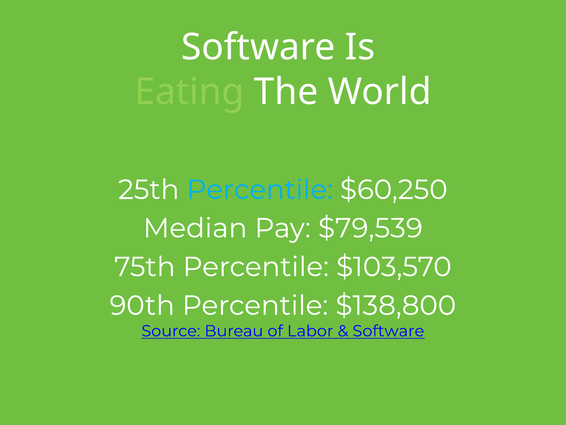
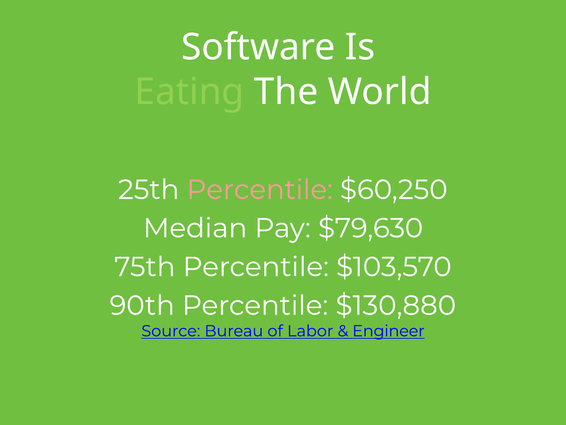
Percentile colour: light blue -> pink (260, 190)
$79,539: $79,539 -> $79,630 (371, 228)
$138,800: $138,800 -> $130,880 (396, 305)
Software: Software -> Engineer (388, 331)
